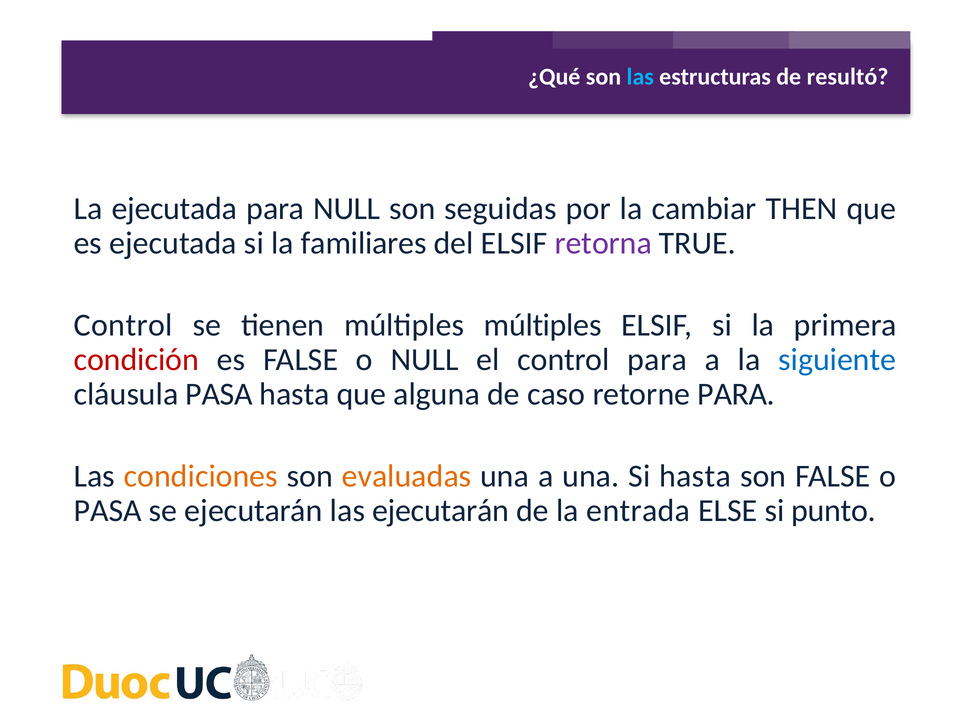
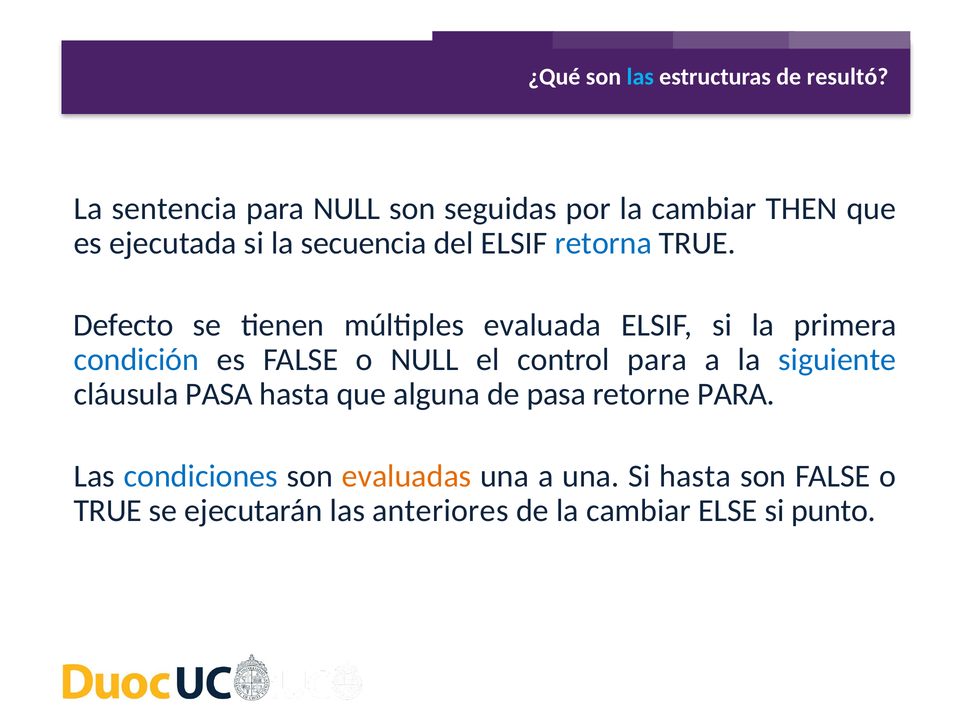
La ejecutada: ejecutada -> sentencia (174, 209)
familiares: familiares -> secuencia (364, 243)
retorna colour: purple -> blue (603, 243)
Control: Control -> Defecto (124, 325)
múltiples múltiples: múltiples -> evaluada (543, 325)
condición colour: red -> blue (136, 360)
de caso: caso -> pasa (556, 394)
condiciones colour: orange -> blue (201, 476)
PASA: PASA -> TRUE (108, 510)
las ejecutarán: ejecutarán -> anteriores (440, 510)
de la entrada: entrada -> cambiar (638, 510)
